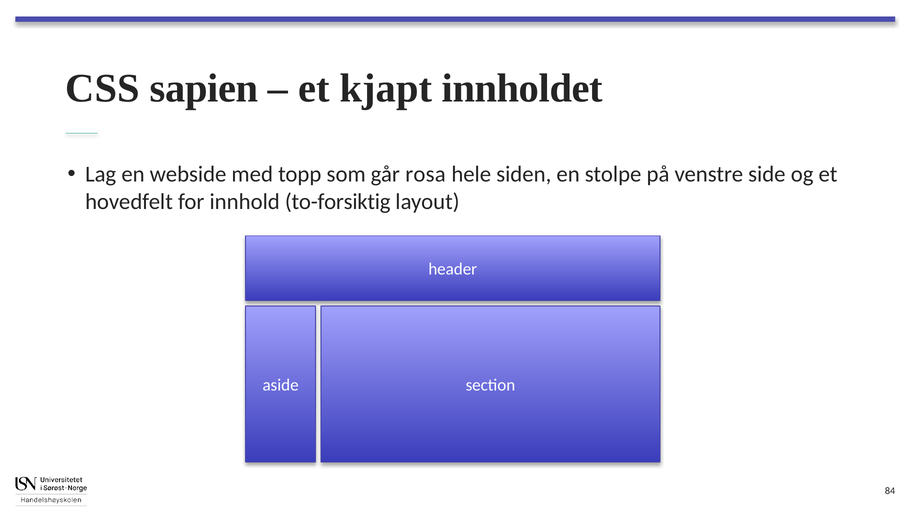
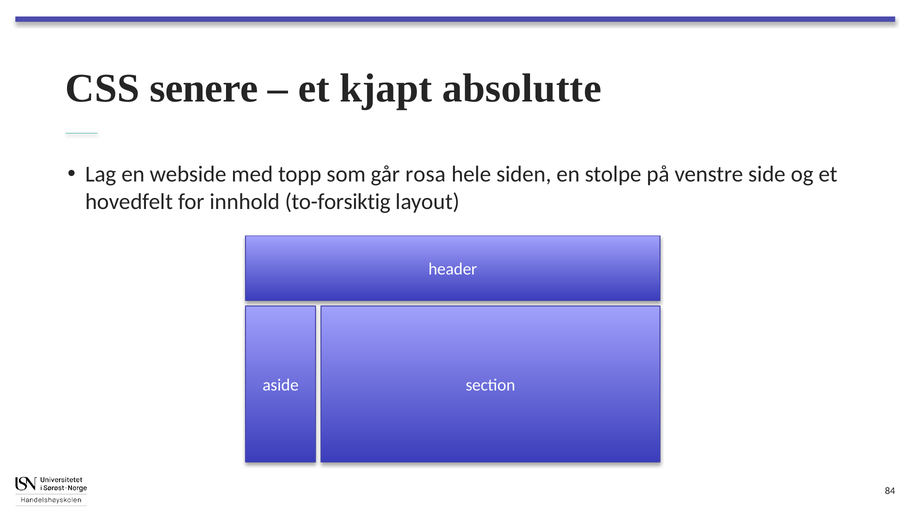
sapien: sapien -> senere (204, 88)
innholdet: innholdet -> absolutte (522, 88)
